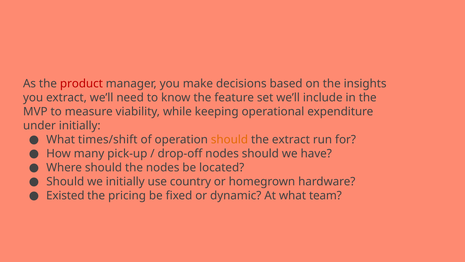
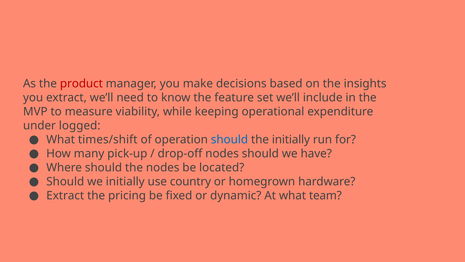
under initially: initially -> logged (80, 125)
should colour: orange -> blue (229, 139)
the extract: extract -> initially (291, 139)
Existed: Existed -> Extract (65, 195)
